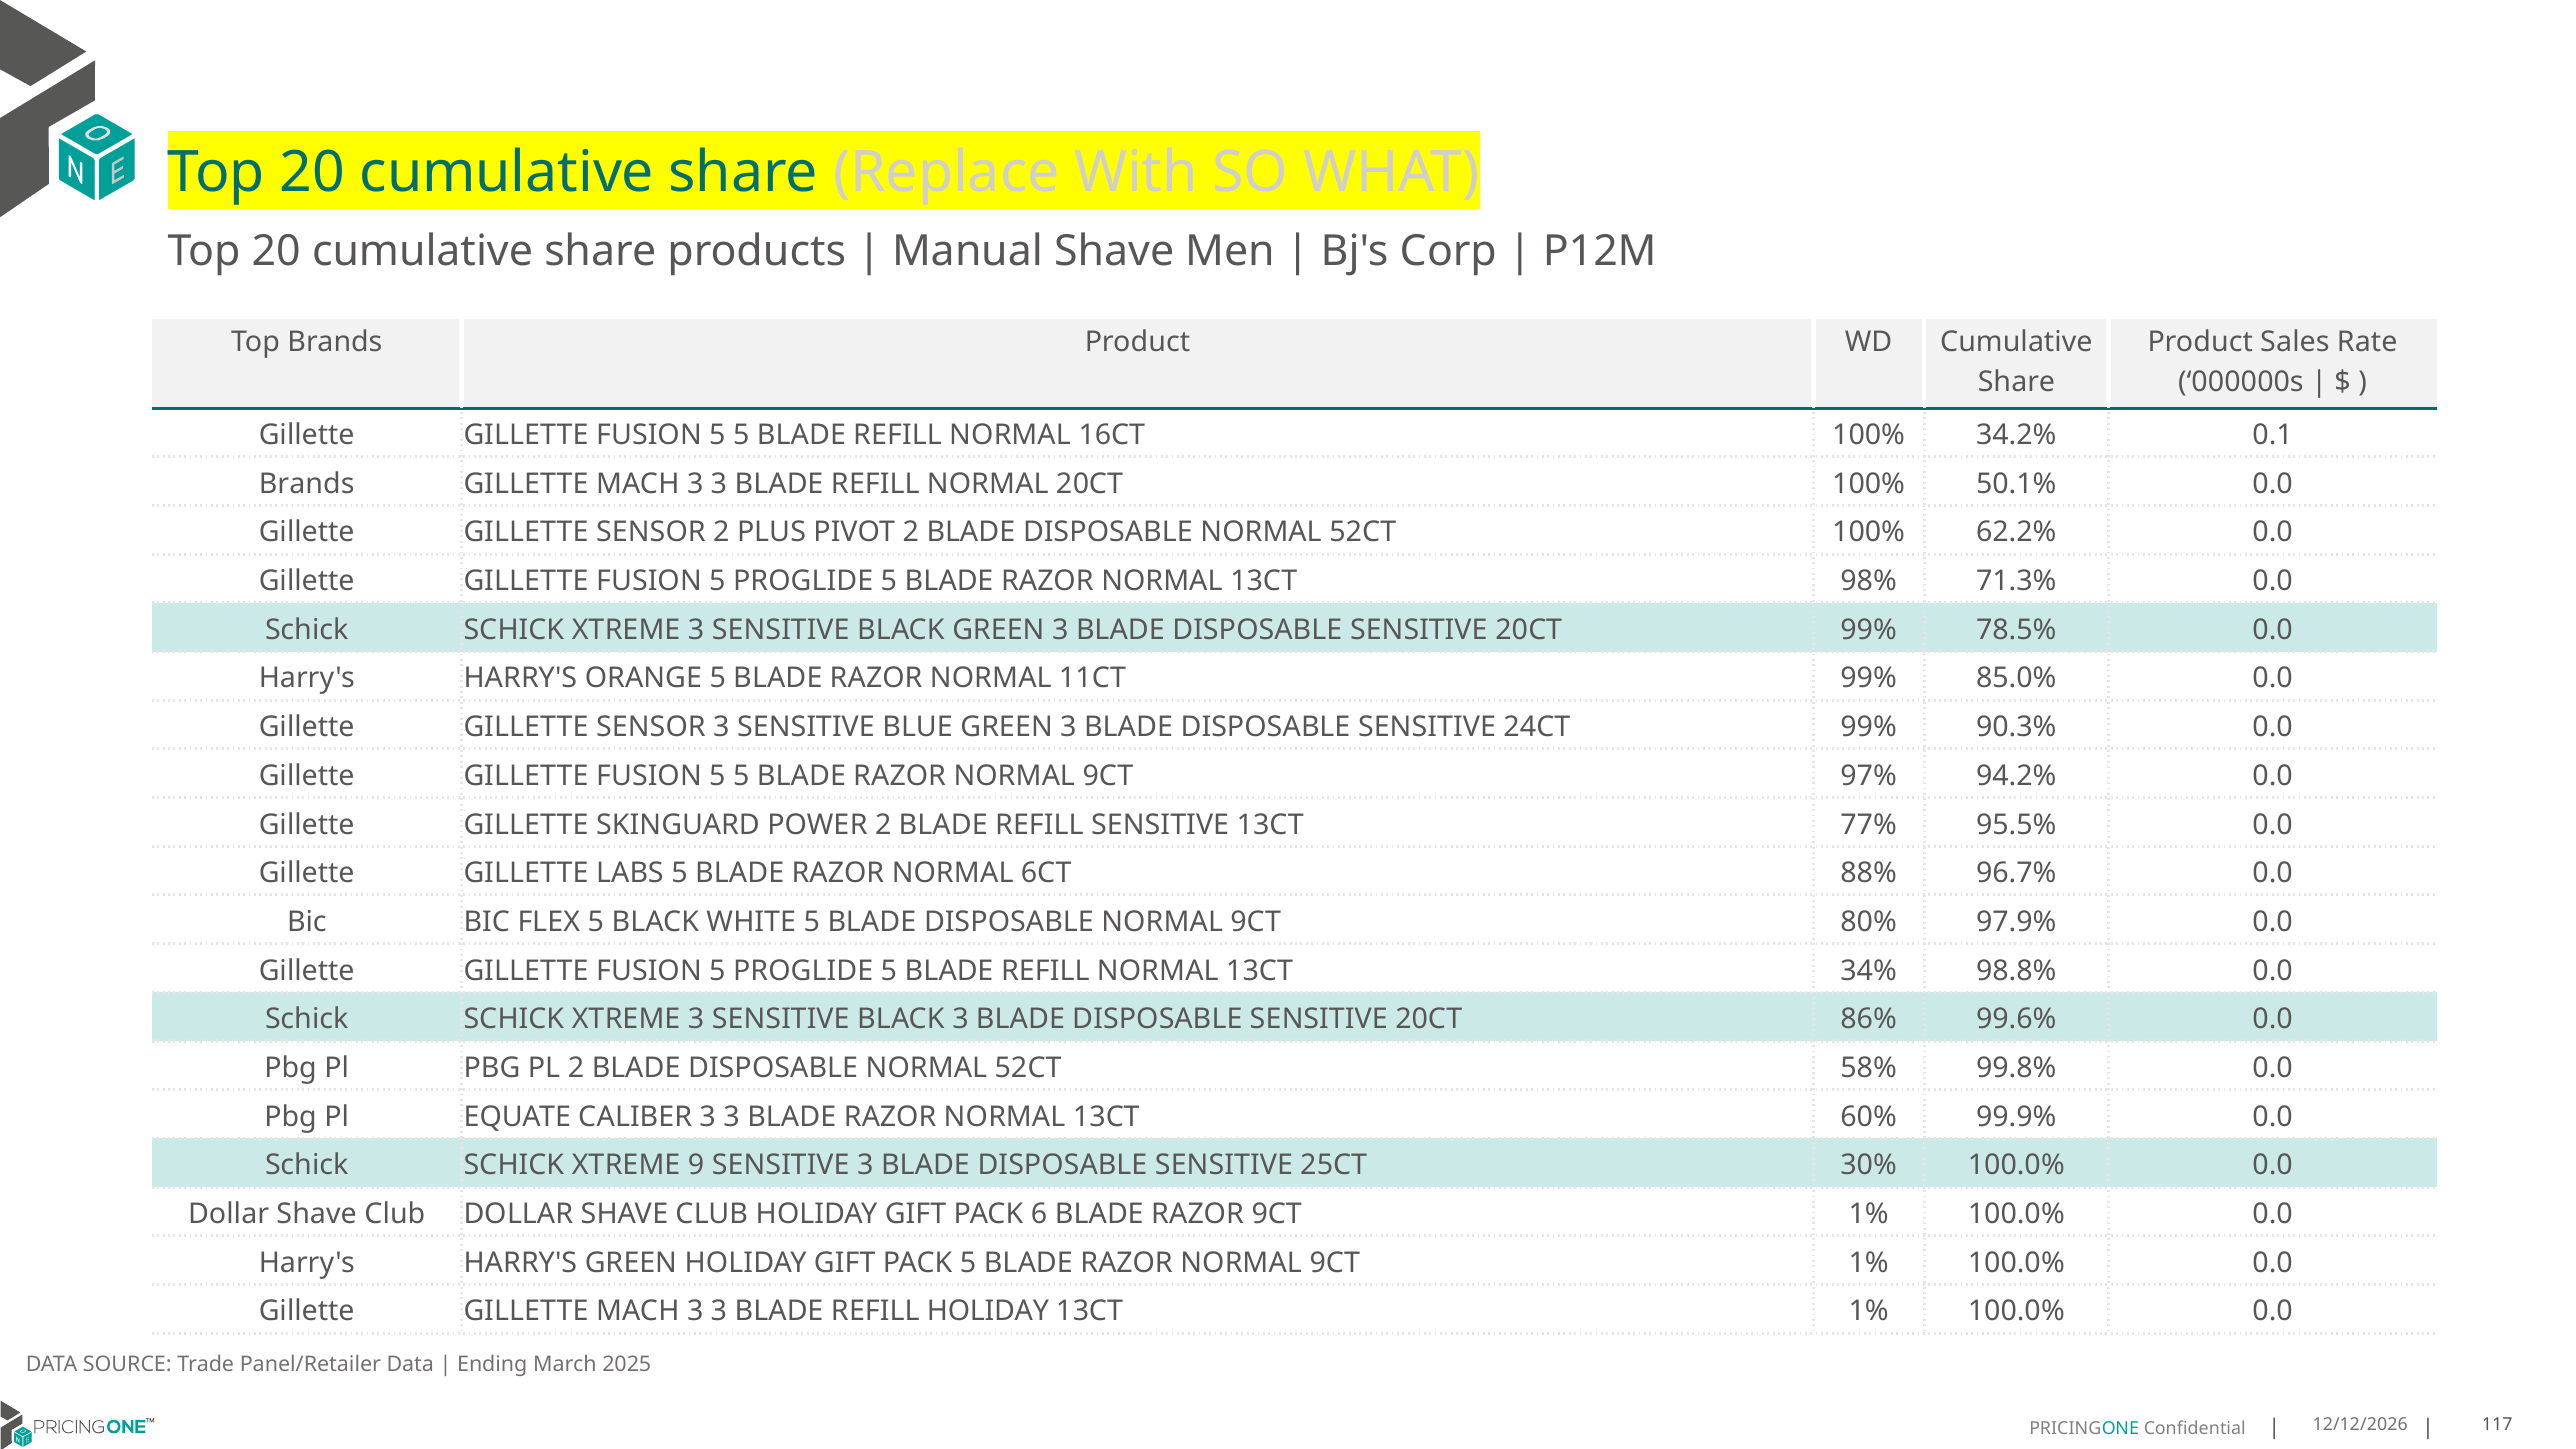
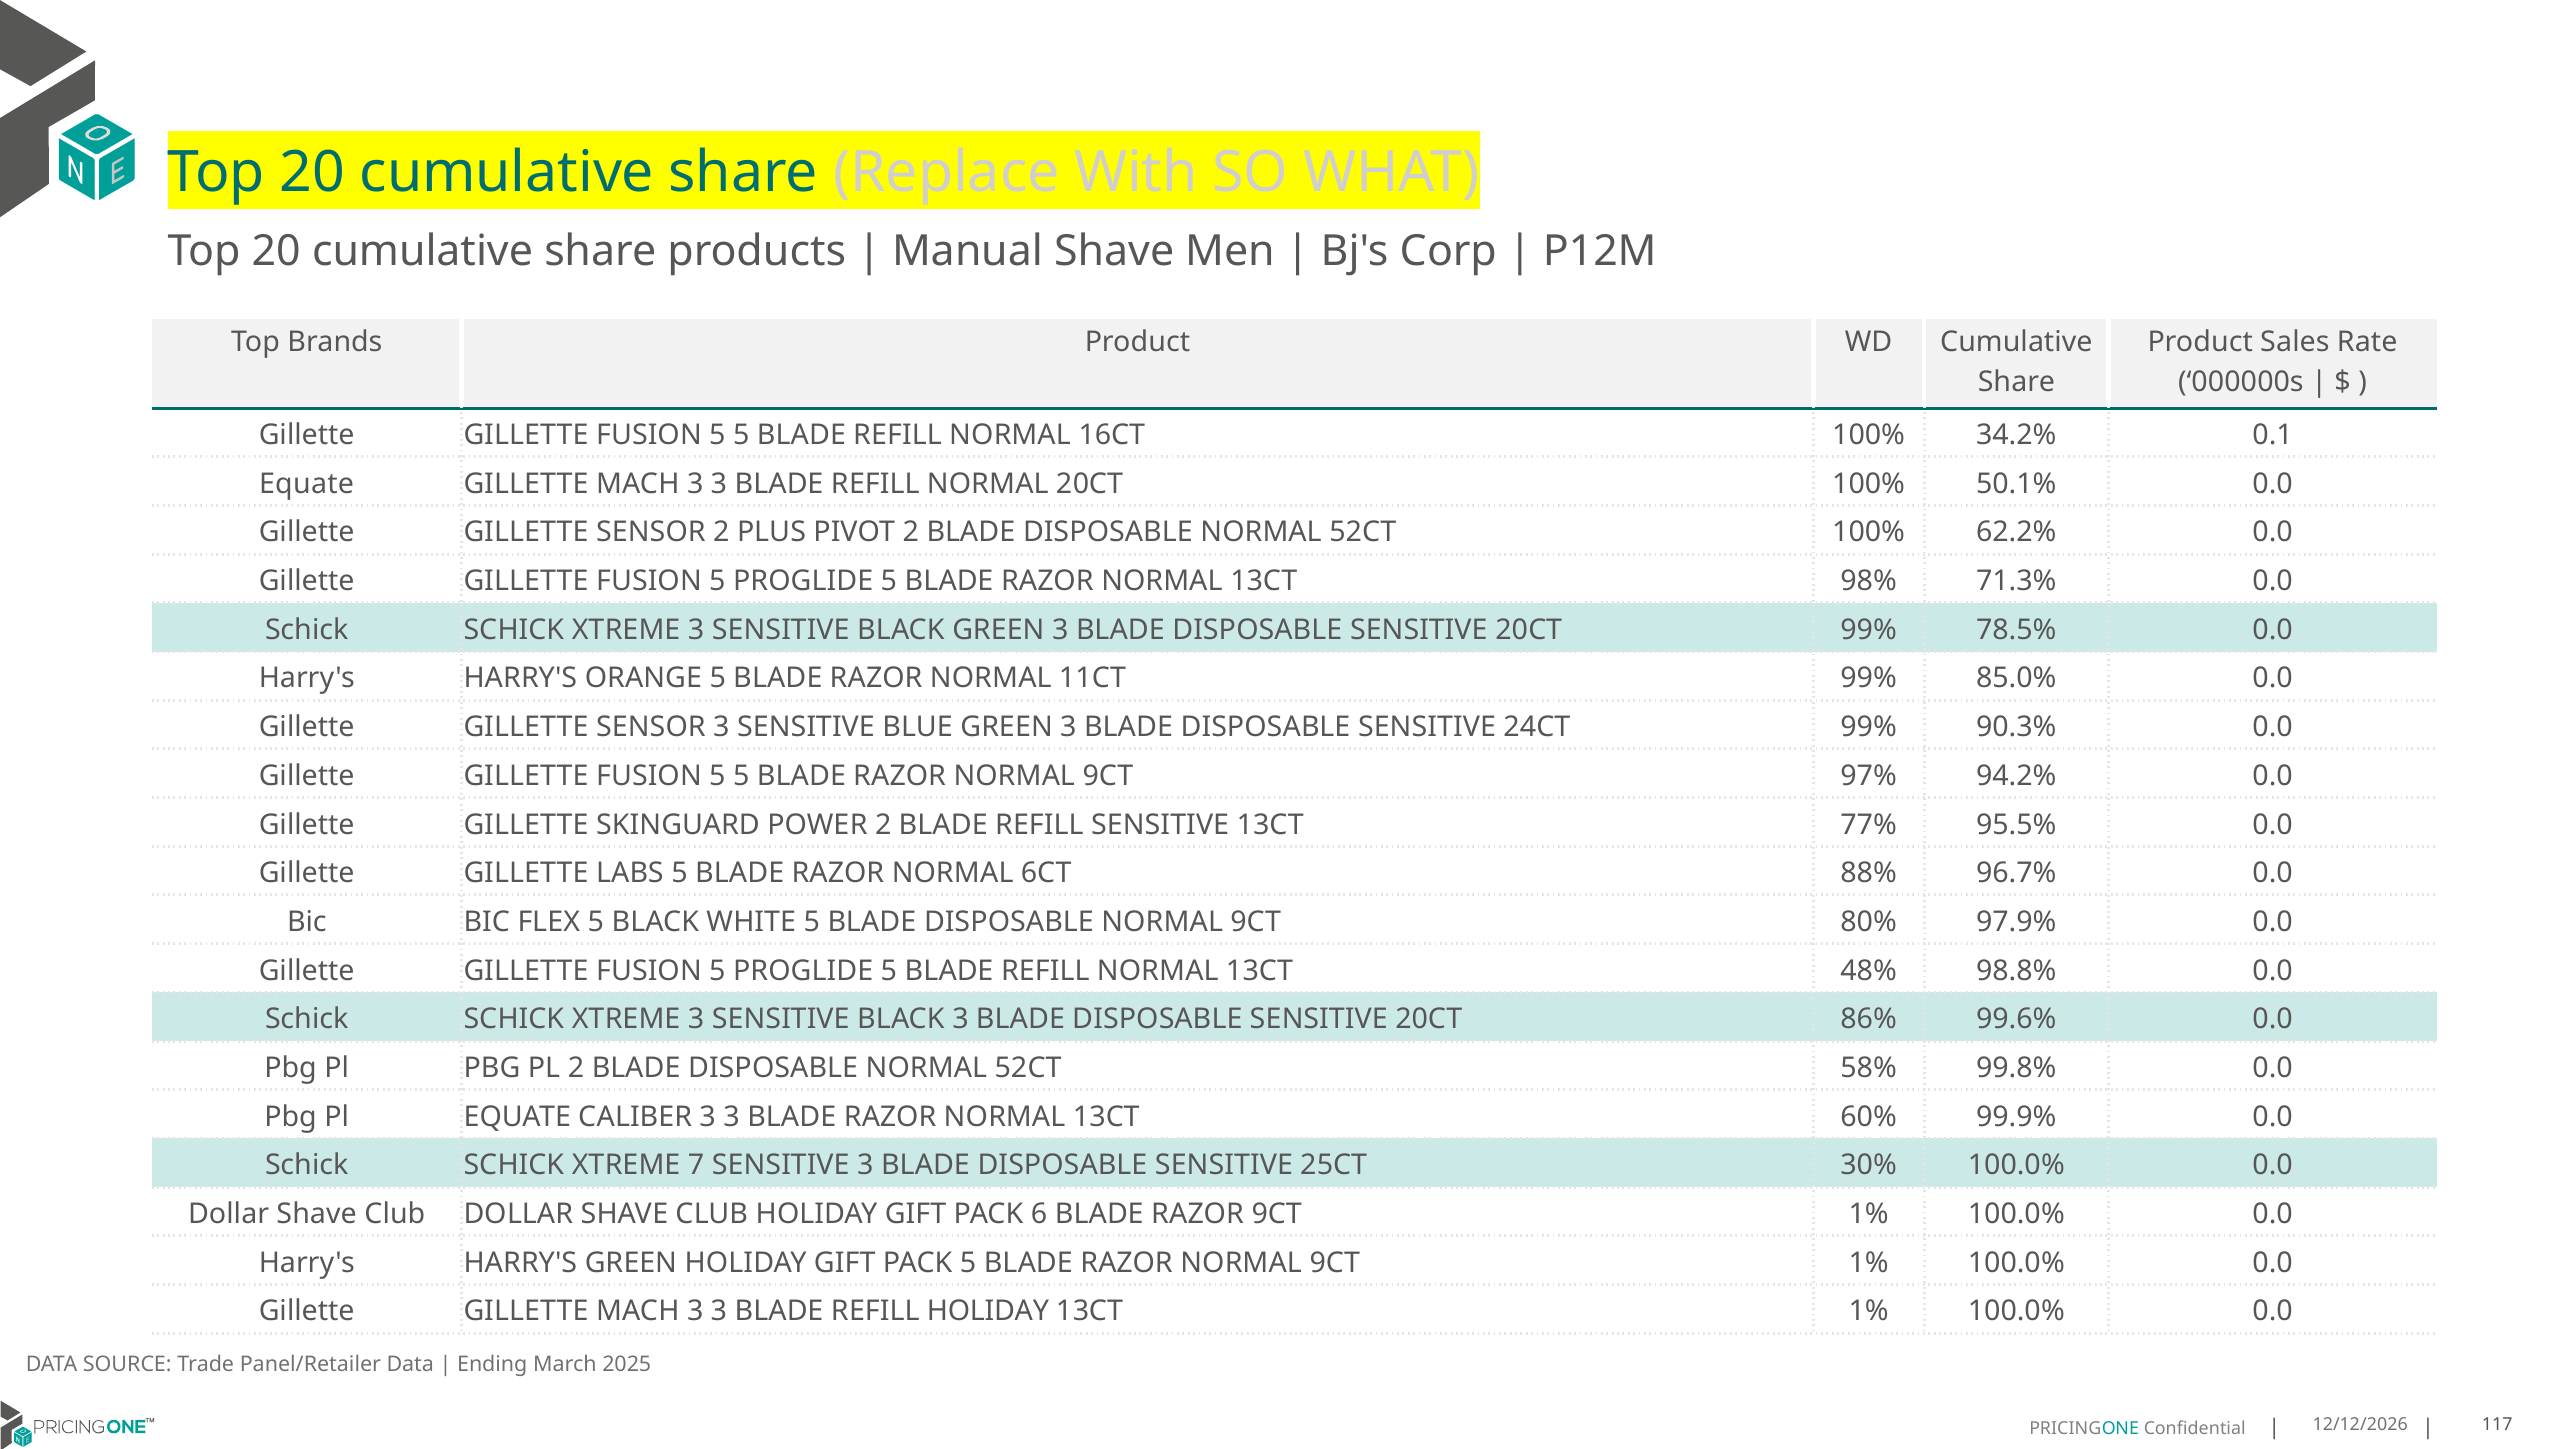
Brands: Brands -> Equate (307, 484)
34%: 34% -> 48% (1869, 971)
9: 9 -> 7 (696, 1165)
